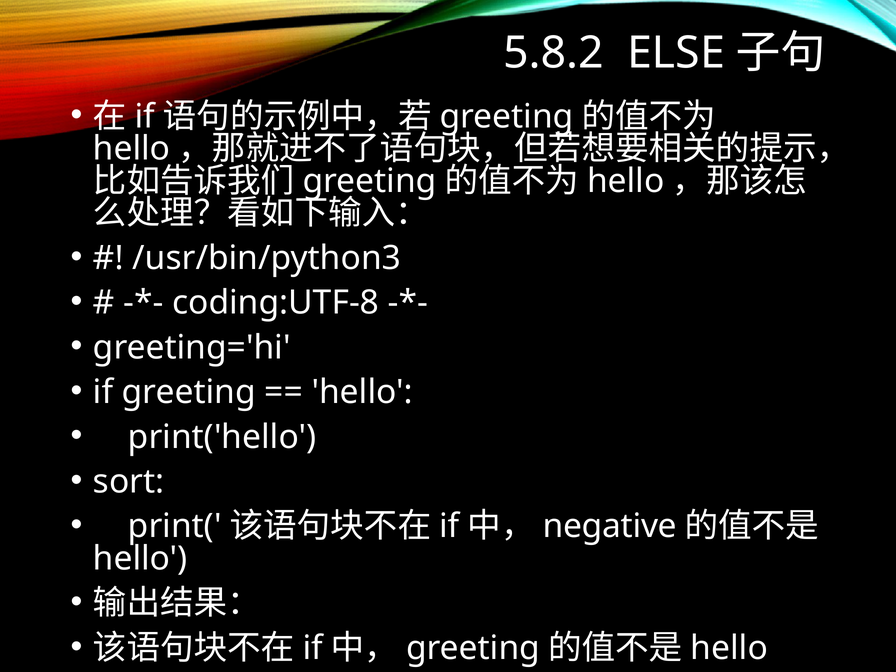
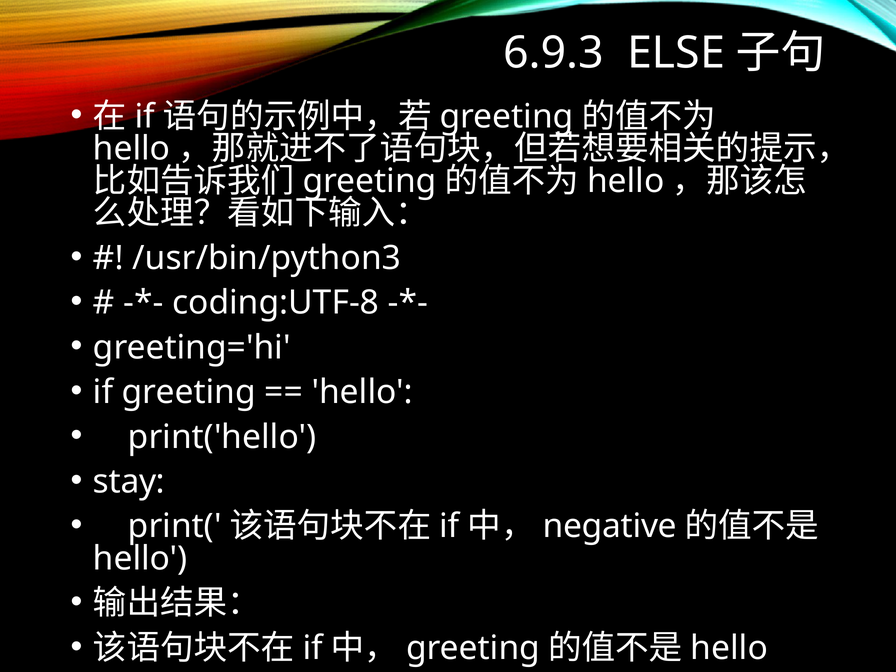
5.8.2: 5.8.2 -> 6.9.3 (553, 53)
sort: sort -> stay (129, 482)
